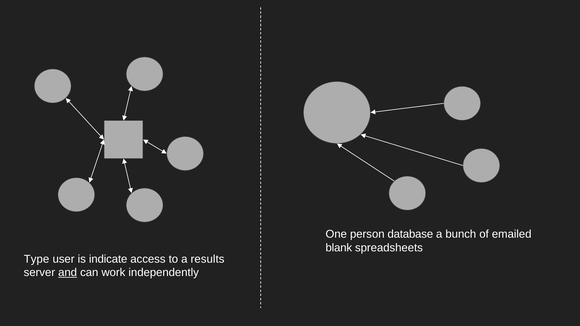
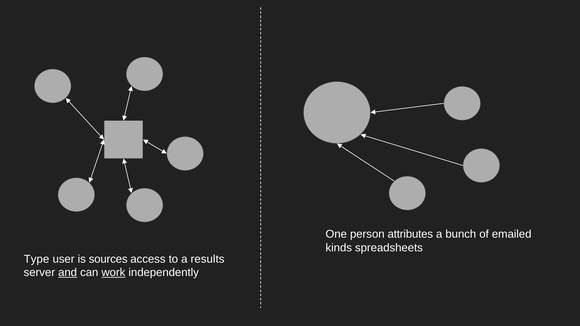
database: database -> attributes (410, 234)
blank: blank -> kinds (339, 248)
indicate: indicate -> sources (108, 259)
work underline: none -> present (113, 273)
